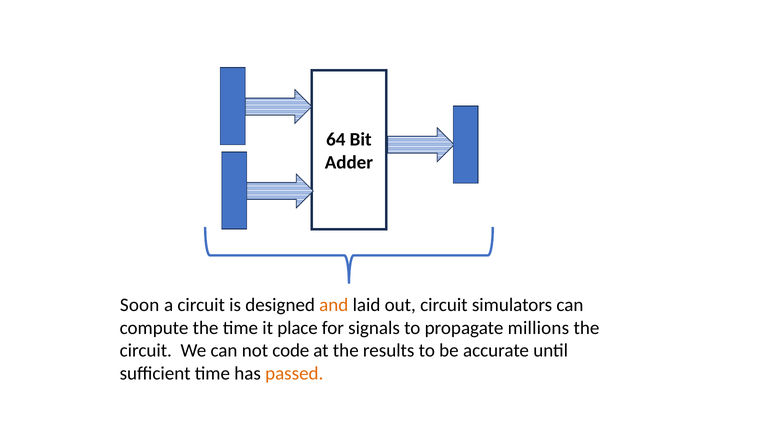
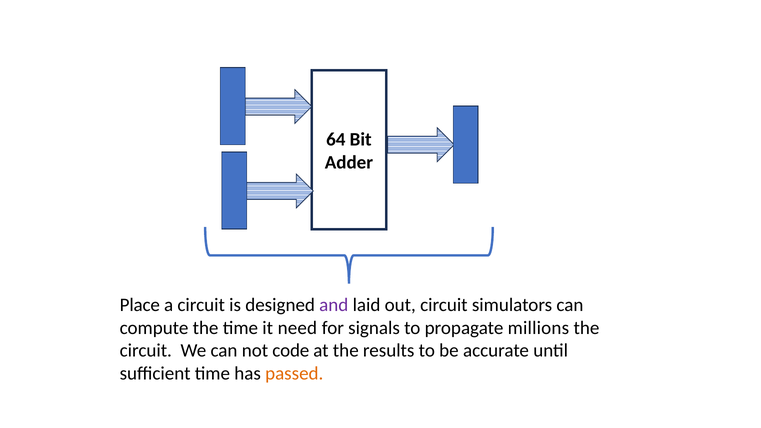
Soon: Soon -> Place (140, 305)
and colour: orange -> purple (334, 305)
place: place -> need (297, 328)
